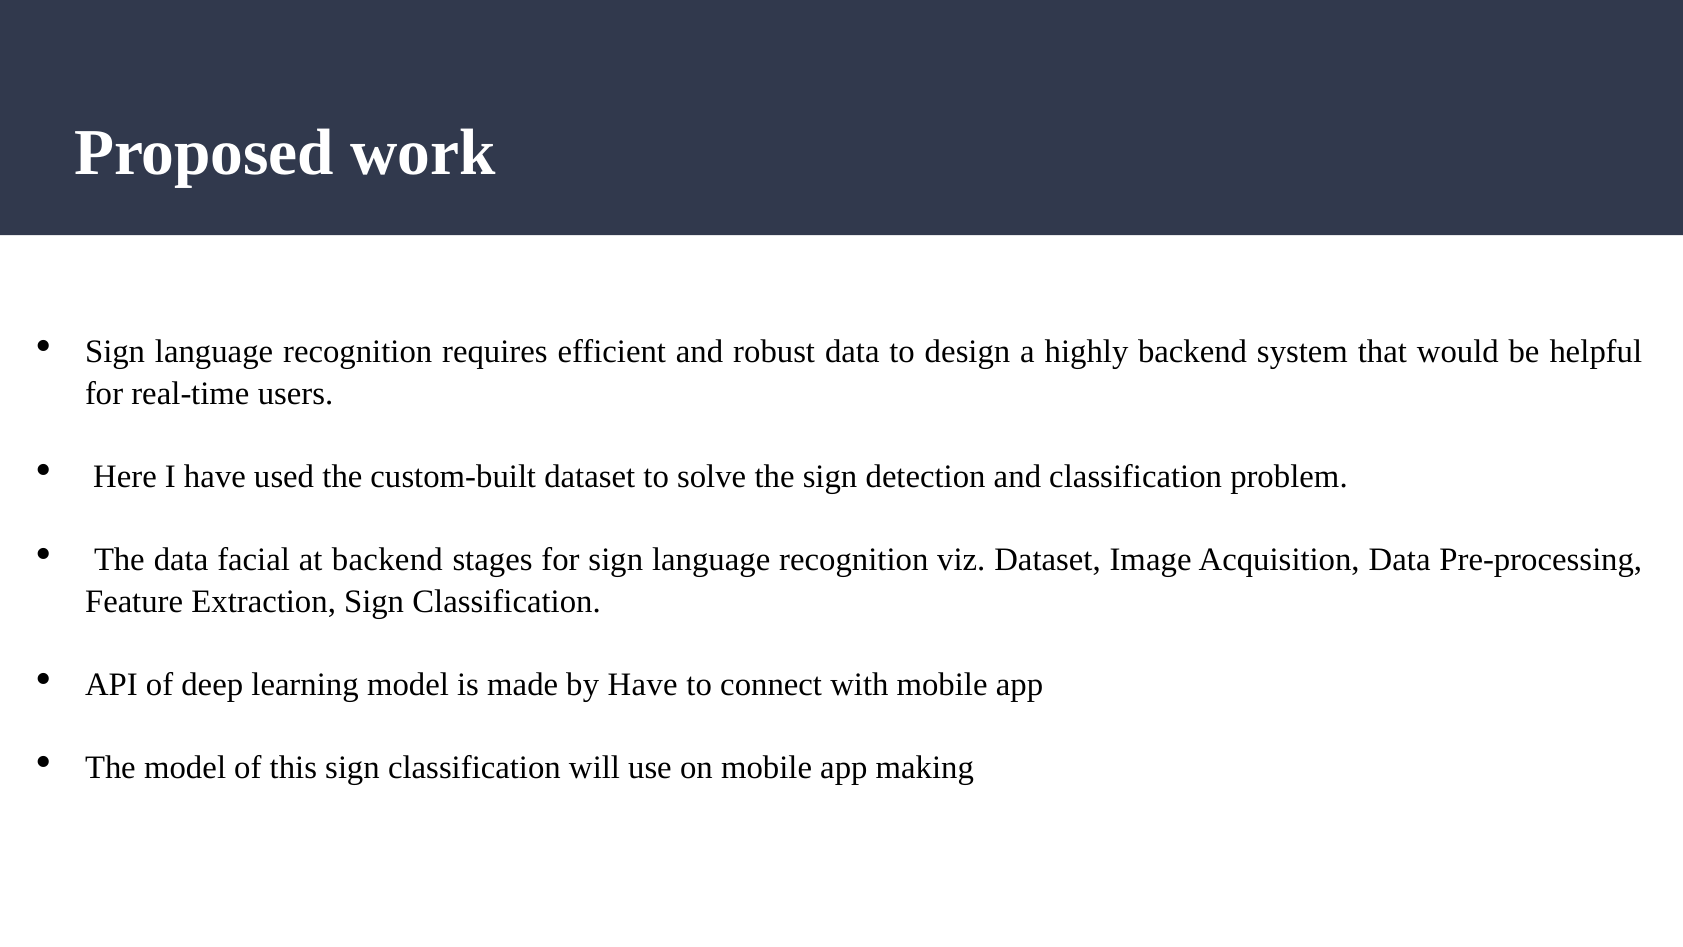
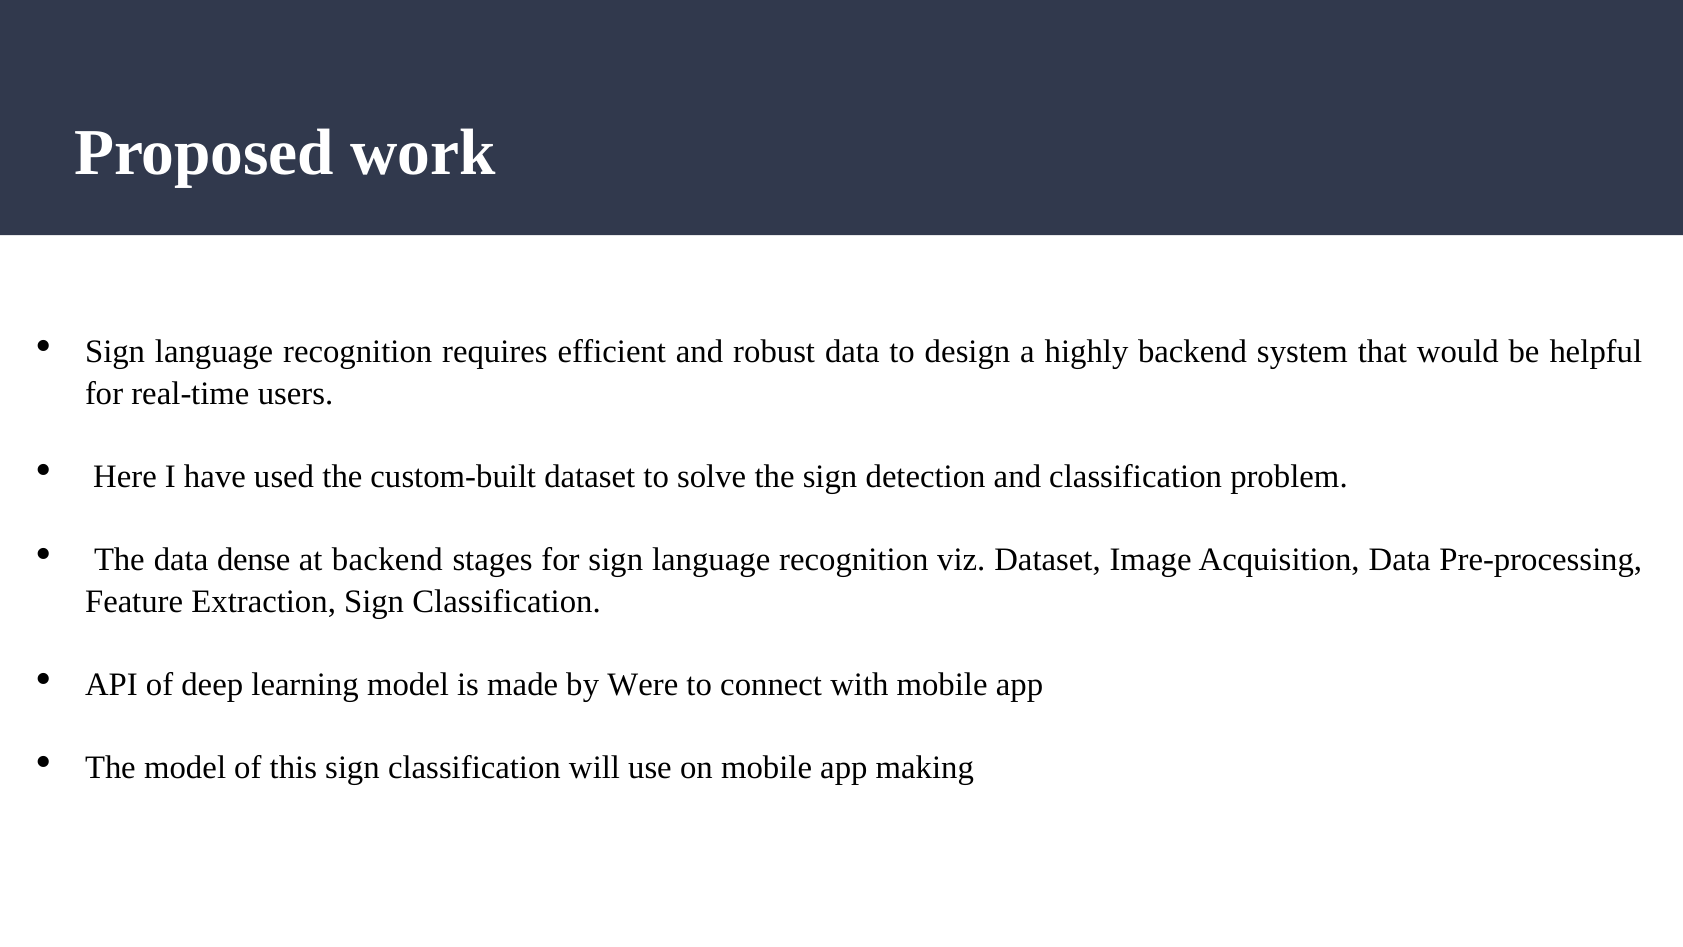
facial: facial -> dense (254, 560)
by Have: Have -> Were (643, 684)
